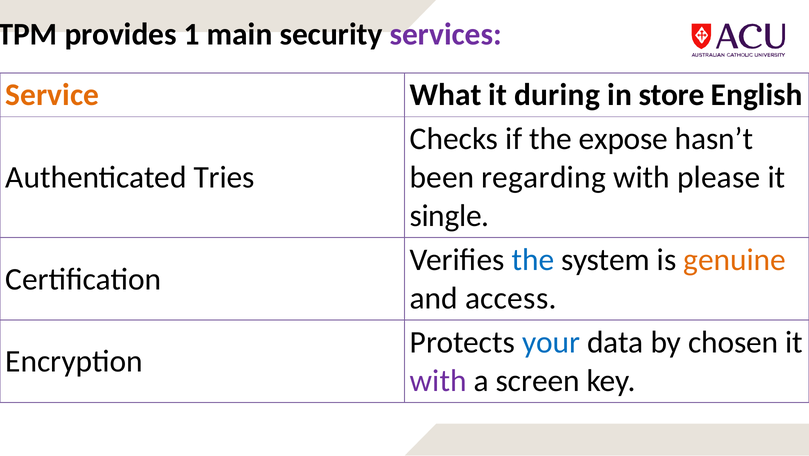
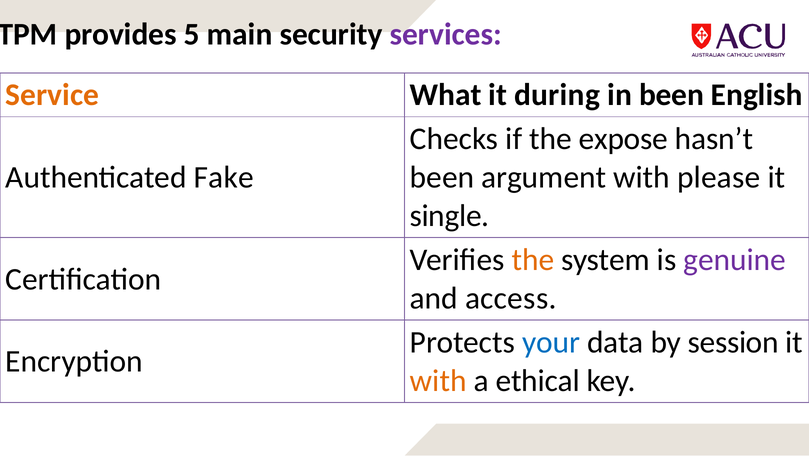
1: 1 -> 5 (192, 34)
in store: store -> been (672, 95)
Tries: Tries -> Fake (224, 177)
regarding: regarding -> argument (544, 177)
the colour: blue -> orange (533, 260)
genuine colour: orange -> purple (735, 260)
chosen: chosen -> session (733, 342)
with colour: purple -> orange (438, 380)
screen: screen -> ethical (538, 380)
